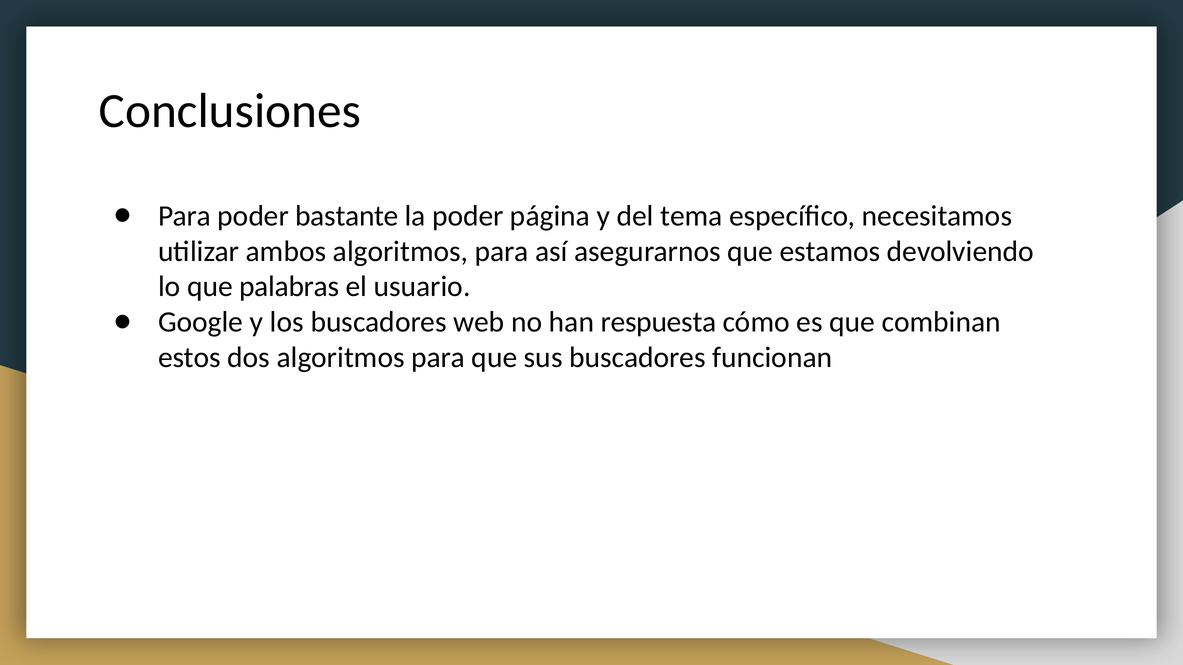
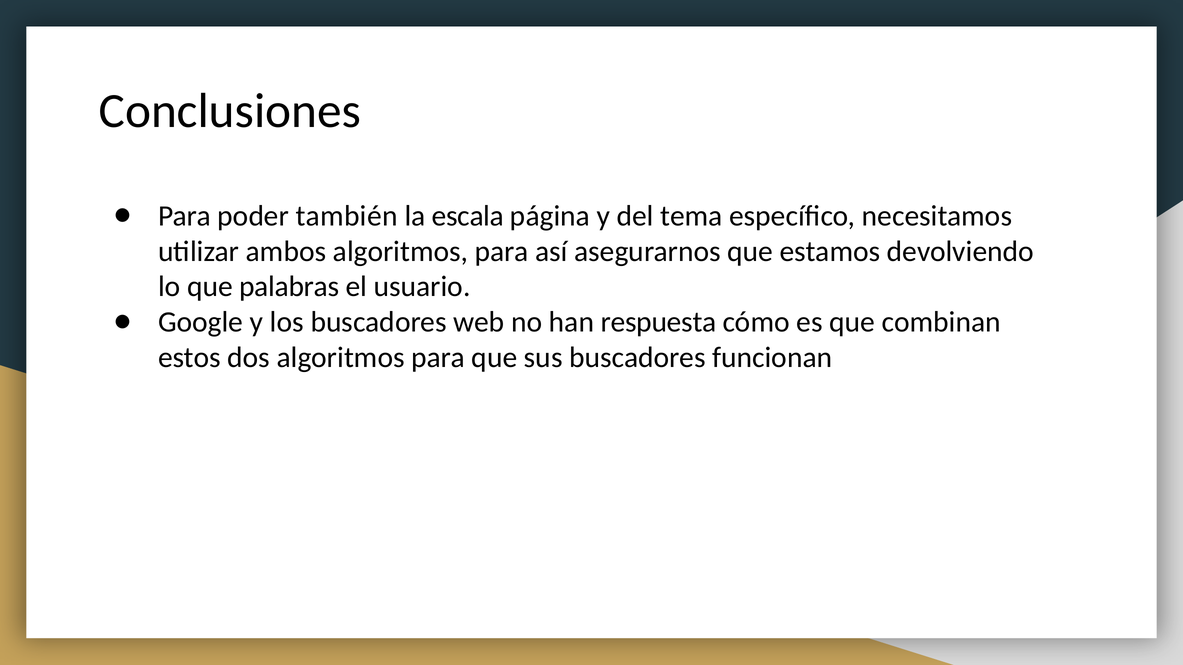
bastante: bastante -> también (347, 216)
la poder: poder -> escala (468, 216)
